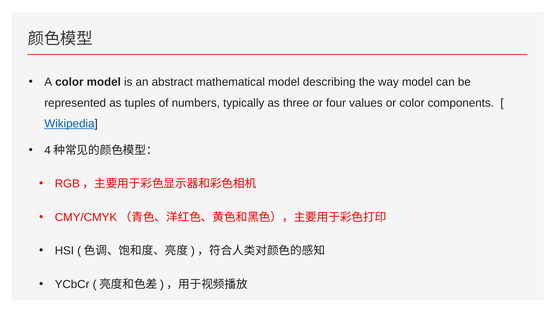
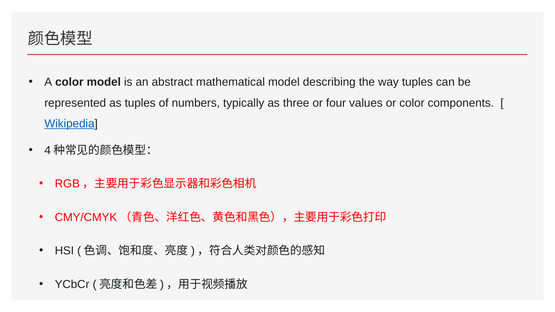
way model: model -> tuples (417, 82)
